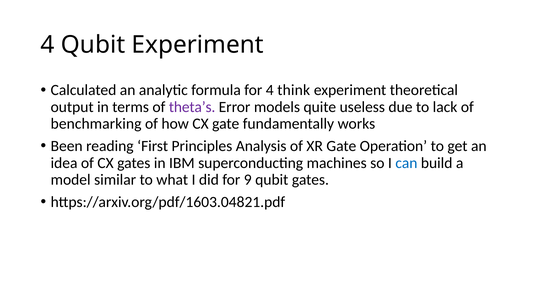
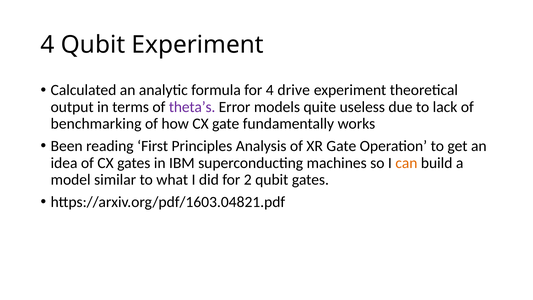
think: think -> drive (294, 90)
can colour: blue -> orange (406, 163)
9: 9 -> 2 (248, 180)
